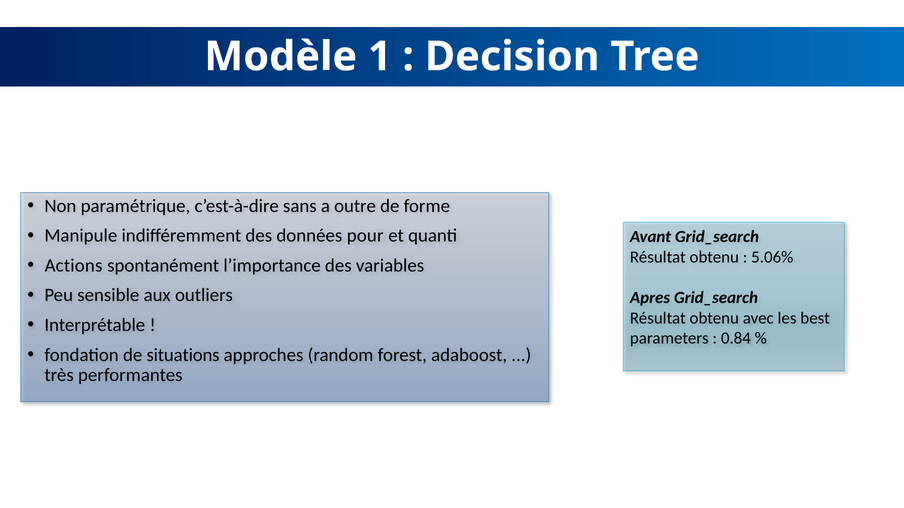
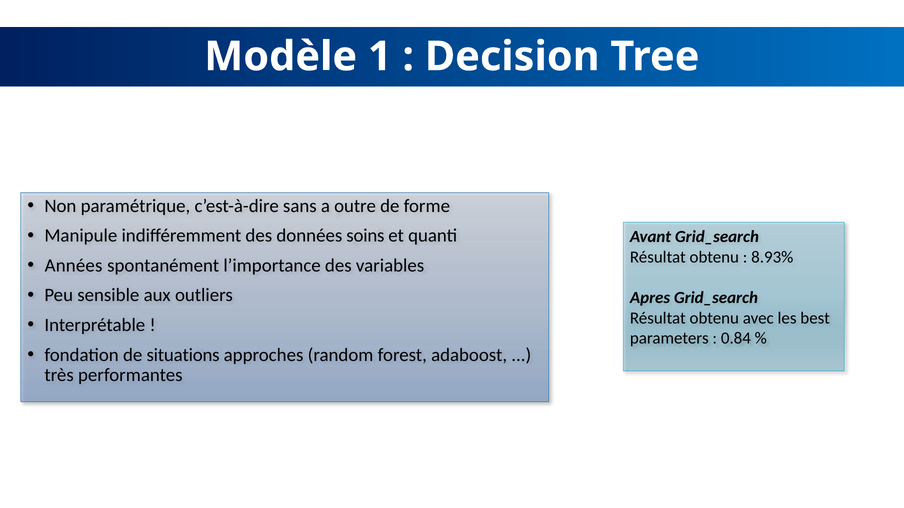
pour: pour -> soins (365, 236)
5.06%: 5.06% -> 8.93% (772, 257)
Actions: Actions -> Années (74, 266)
